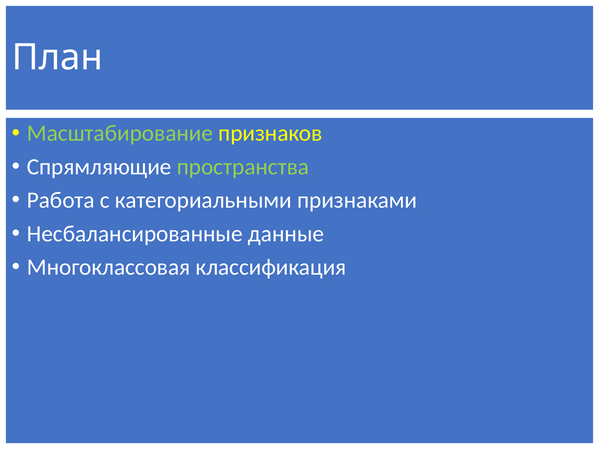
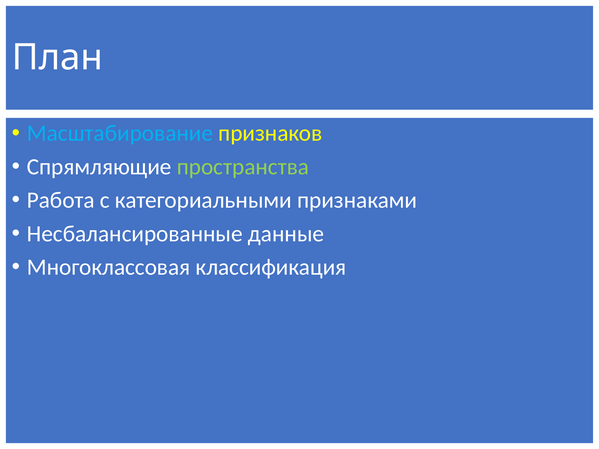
Масштабирование colour: light green -> light blue (120, 133)
